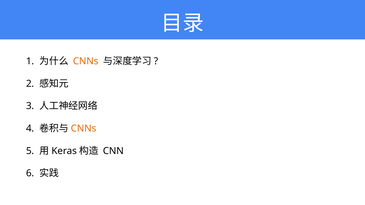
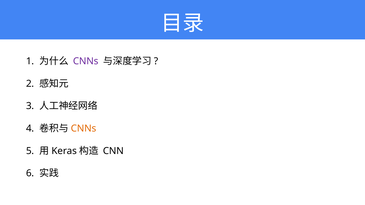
CNNs colour: orange -> purple (86, 61)
